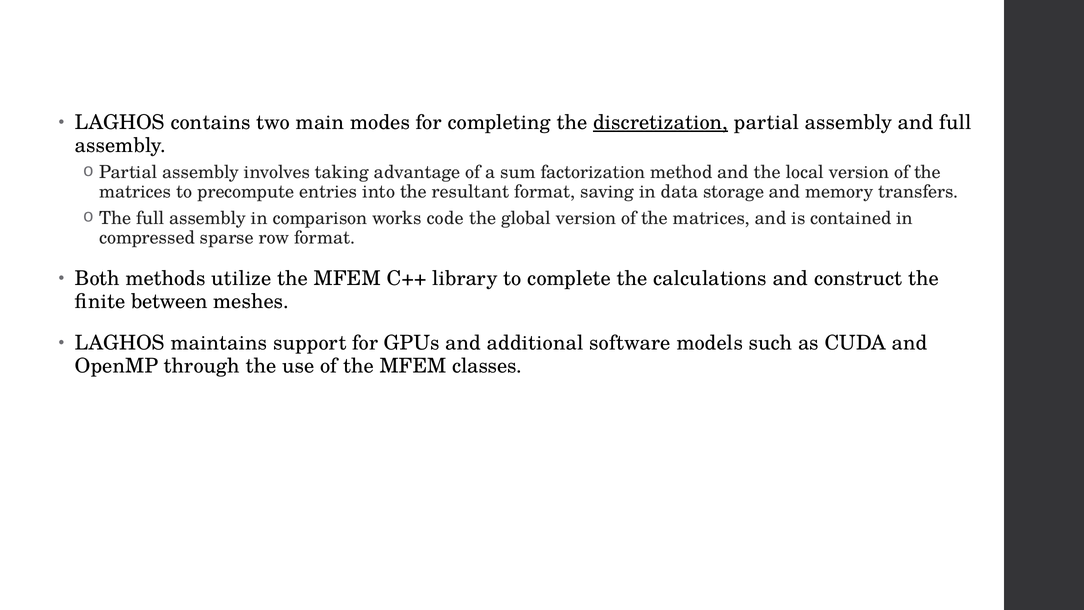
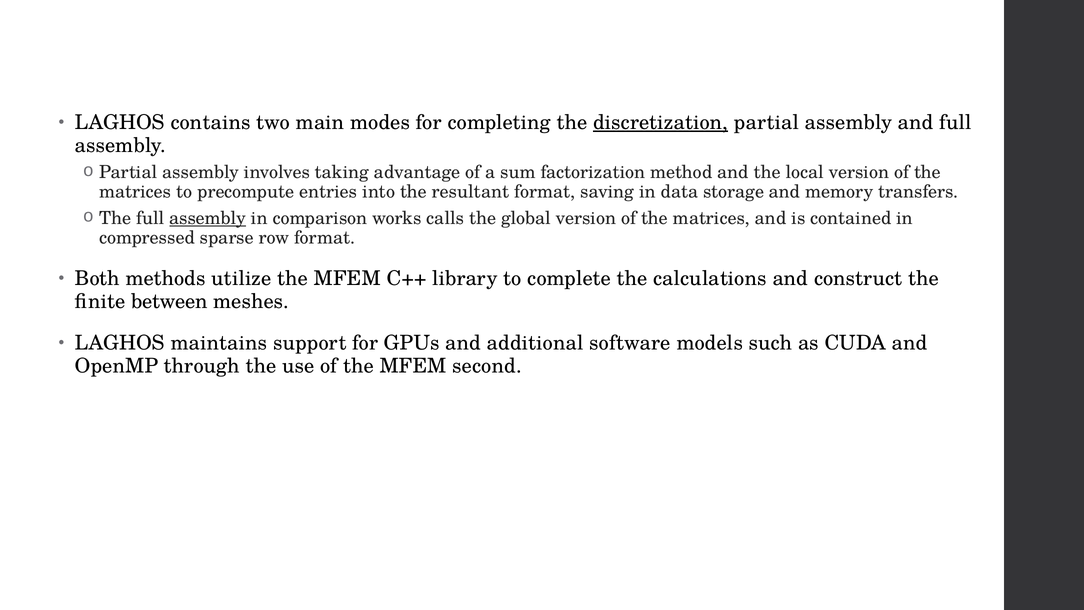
assembly underline: none -> present (208, 218)
code: code -> calls (445, 218)
classes: classes -> second (487, 366)
